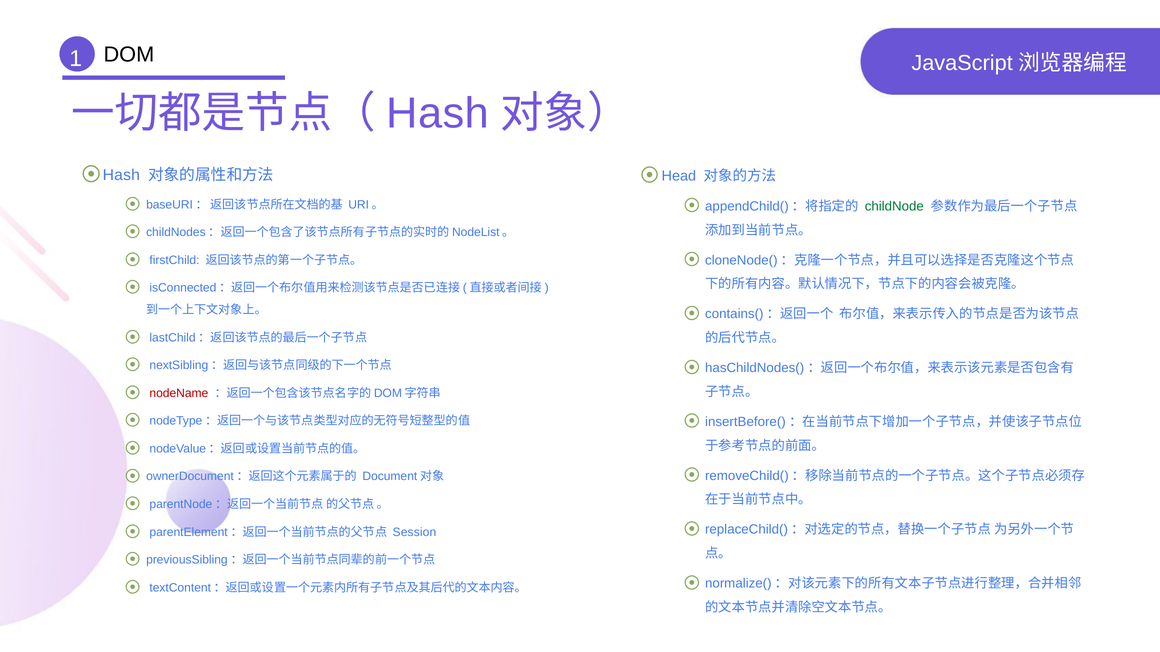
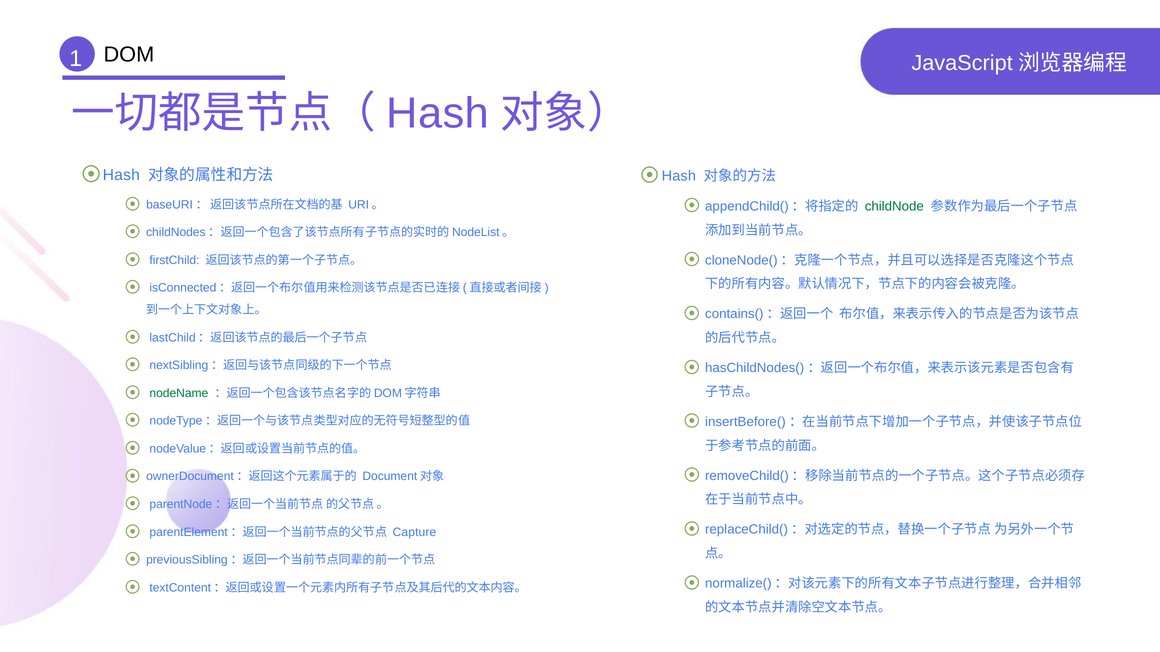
Head: Head -> Hash (679, 176)
nodeName colour: red -> green (179, 393)
Session: Session -> Capture (414, 532)
